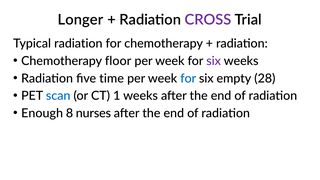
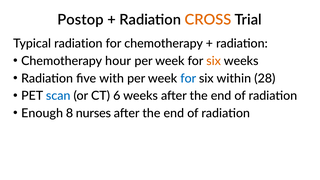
Longer: Longer -> Postop (80, 20)
CROSS colour: purple -> orange (208, 20)
floor: floor -> hour (118, 61)
six colour: purple -> orange (214, 61)
time: time -> with (112, 78)
empty: empty -> within (234, 78)
1: 1 -> 6 (117, 96)
